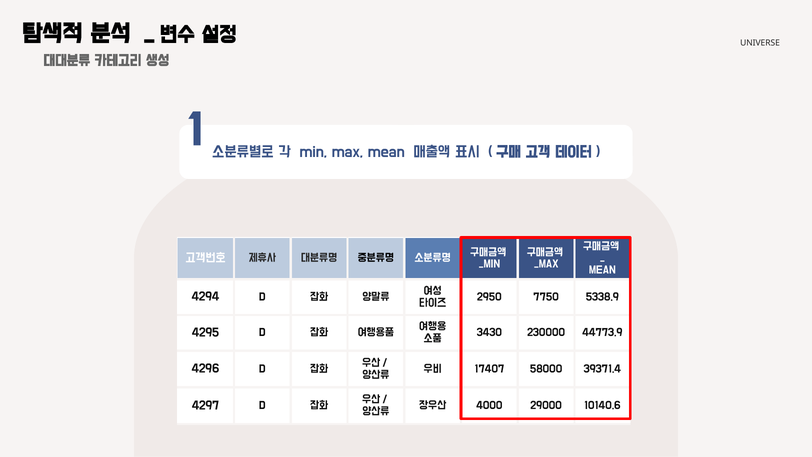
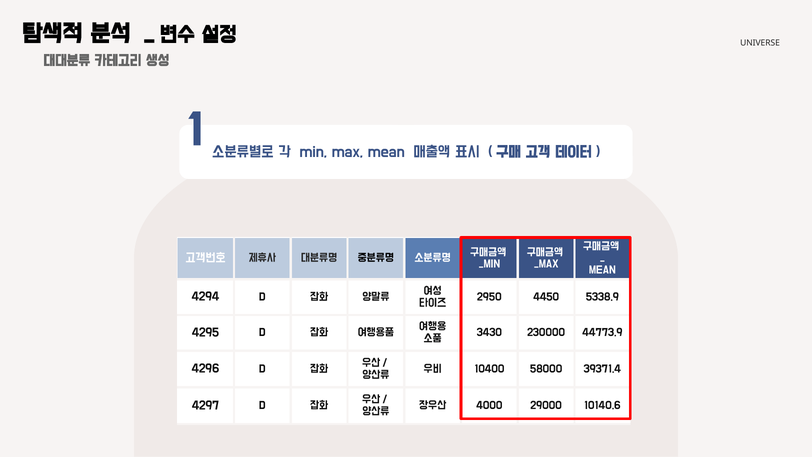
7750: 7750 -> 4450 (546, 297)
17407: 17407 -> 10400 (489, 368)
